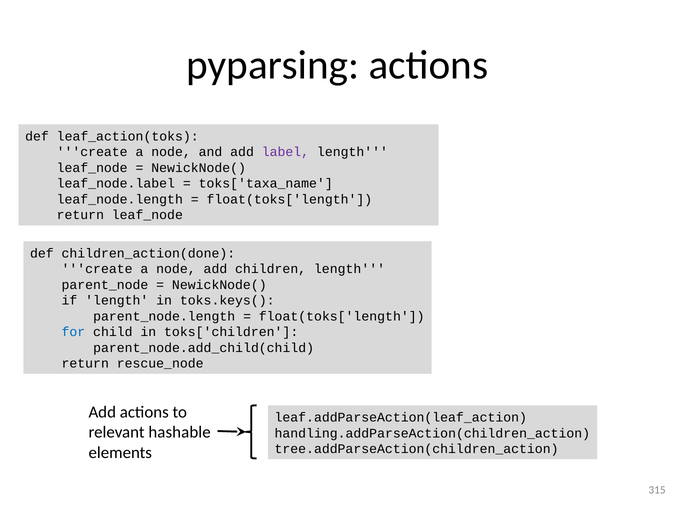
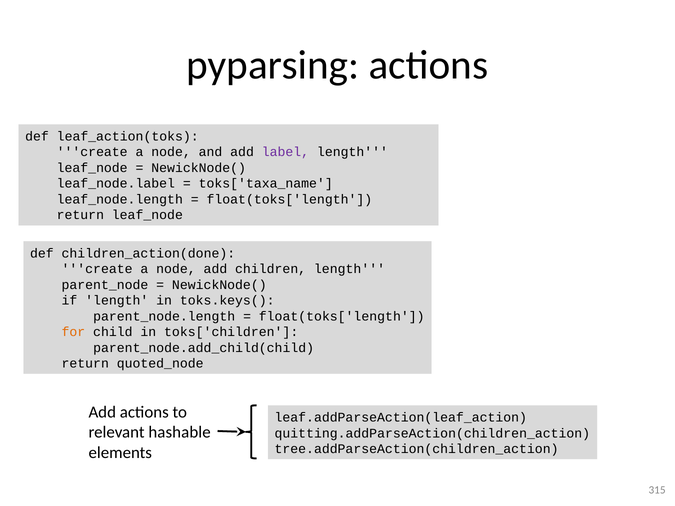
for colour: blue -> orange (73, 332)
rescue_node: rescue_node -> quoted_node (160, 364)
handling.addParseAction(children_action: handling.addParseAction(children_action -> quitting.addParseAction(children_action (432, 433)
